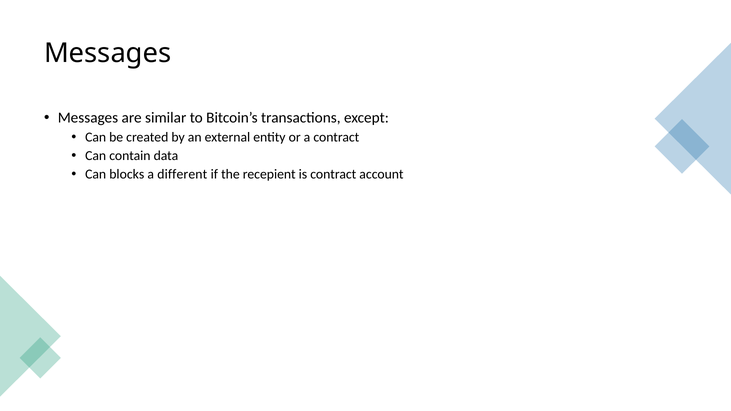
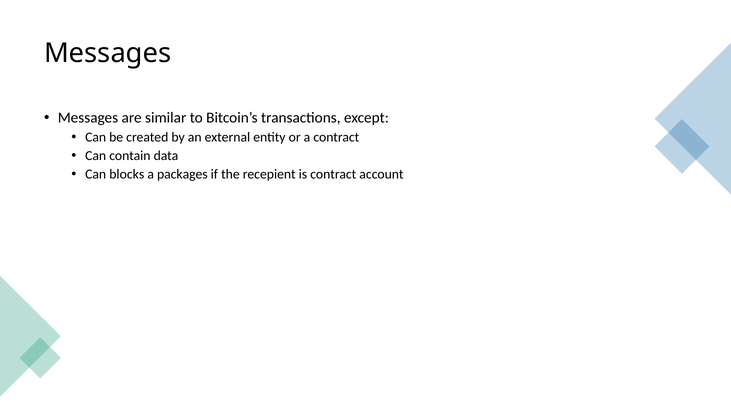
different: different -> packages (182, 174)
